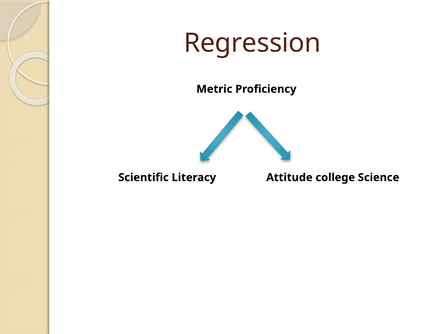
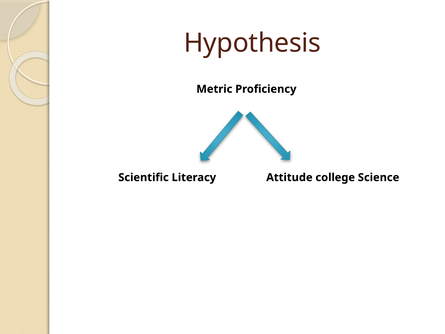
Regression: Regression -> Hypothesis (252, 43)
